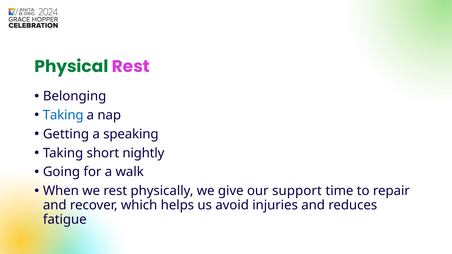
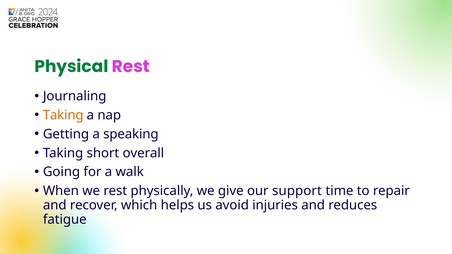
Belonging: Belonging -> Journaling (75, 96)
Taking colour: blue -> orange (63, 115)
nightly: nightly -> overall (143, 153)
